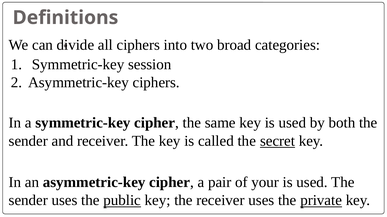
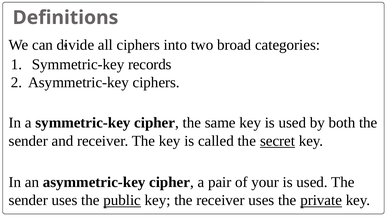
session: session -> records (150, 65)
